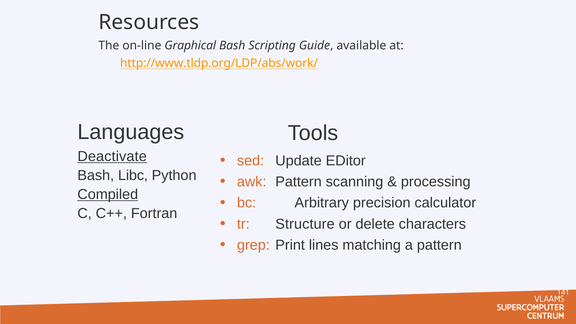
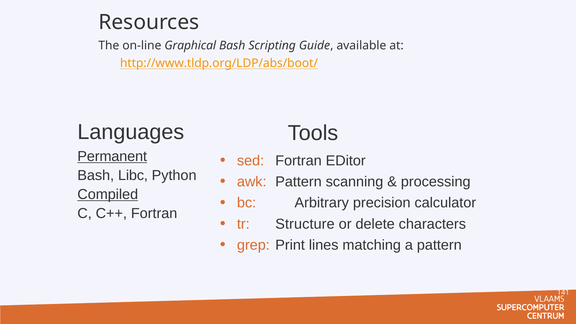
http://www.tldp.org/LDP/abs/work/: http://www.tldp.org/LDP/abs/work/ -> http://www.tldp.org/LDP/abs/boot/ (219, 63)
Deactivate: Deactivate -> Permanent (112, 156)
sed Update: Update -> Fortran (299, 161)
